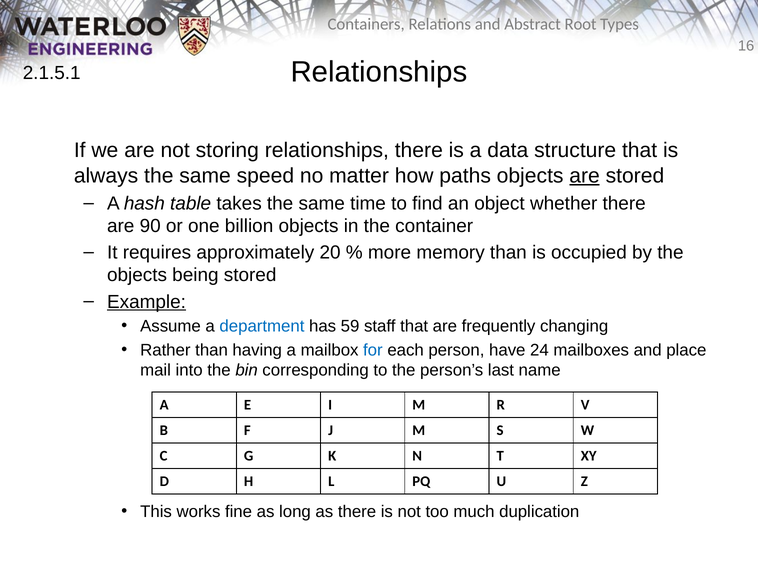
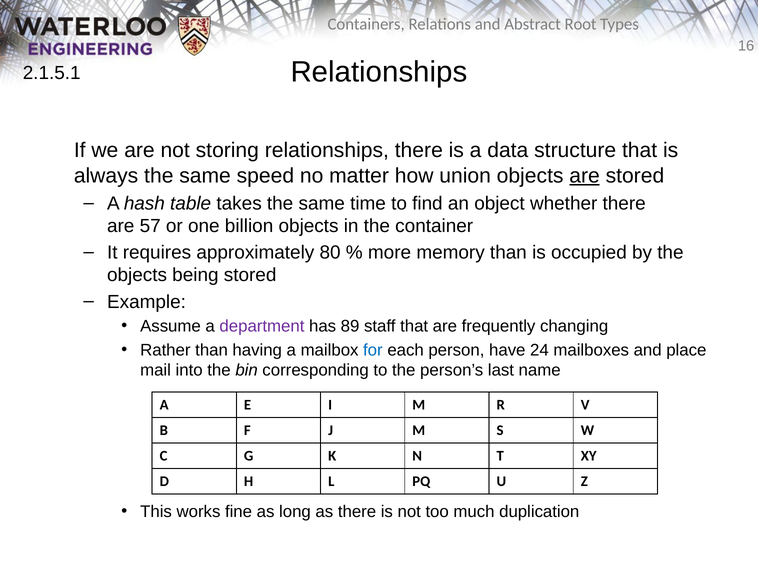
paths: paths -> union (465, 176)
90: 90 -> 57 (150, 226)
20: 20 -> 80 (330, 253)
Example underline: present -> none (147, 302)
department colour: blue -> purple (262, 327)
59: 59 -> 89 (350, 327)
